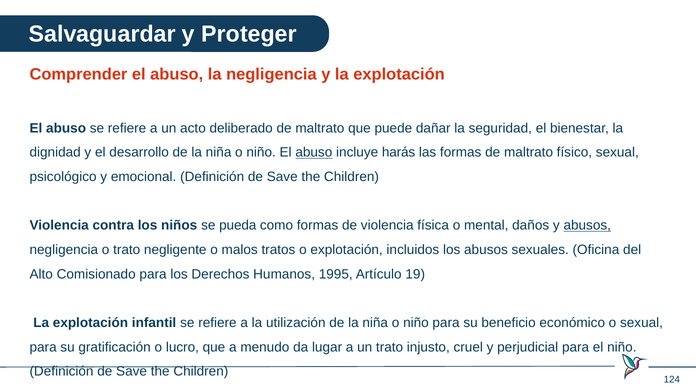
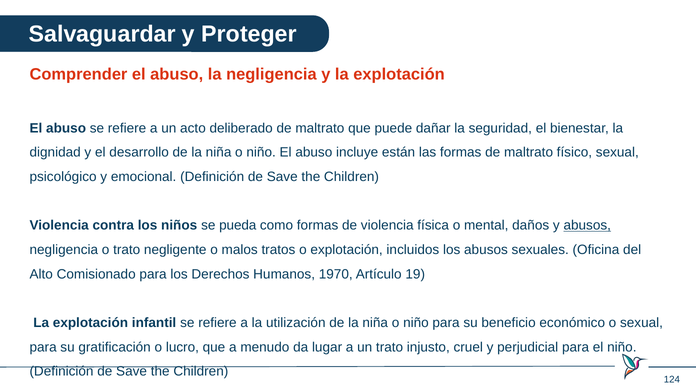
abuso underline: present -> none (314, 153)
harás: harás -> están (399, 153)
1995: 1995 -> 1970 (336, 275)
